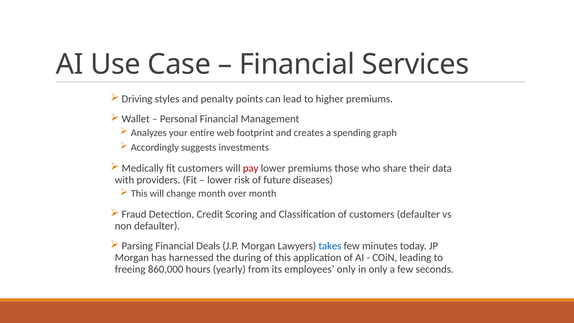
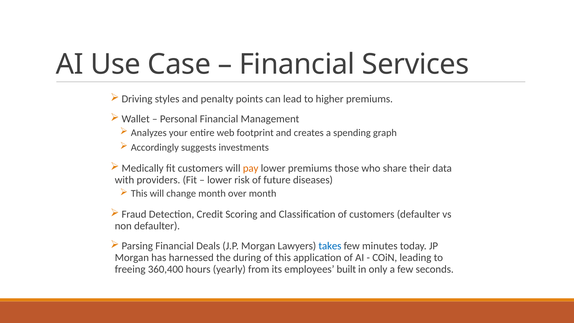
pay colour: red -> orange (251, 168)
860,000: 860,000 -> 360,400 (166, 269)
employees only: only -> built (346, 269)
